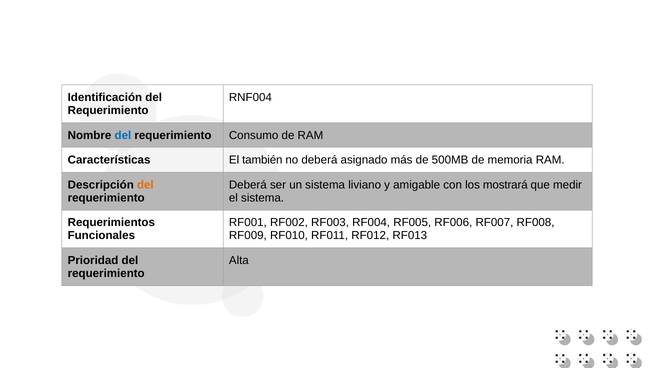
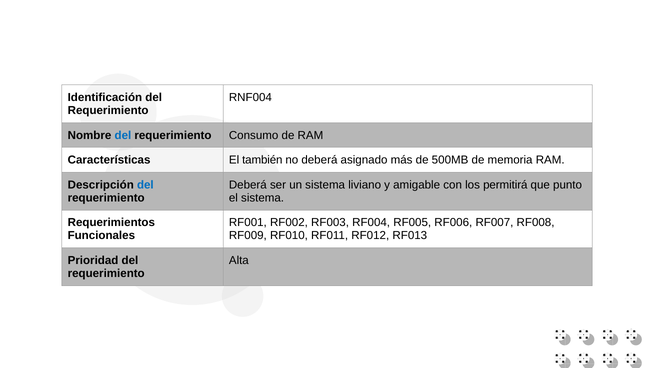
del colour: orange -> blue (145, 185)
mostrará: mostrará -> permitirá (505, 185)
medir: medir -> punto (568, 185)
